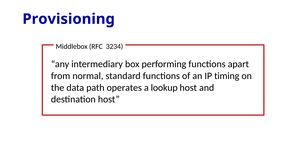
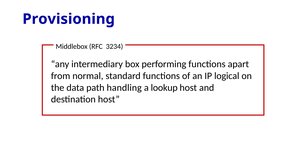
timing: timing -> logical (227, 76)
operates: operates -> handling (124, 88)
